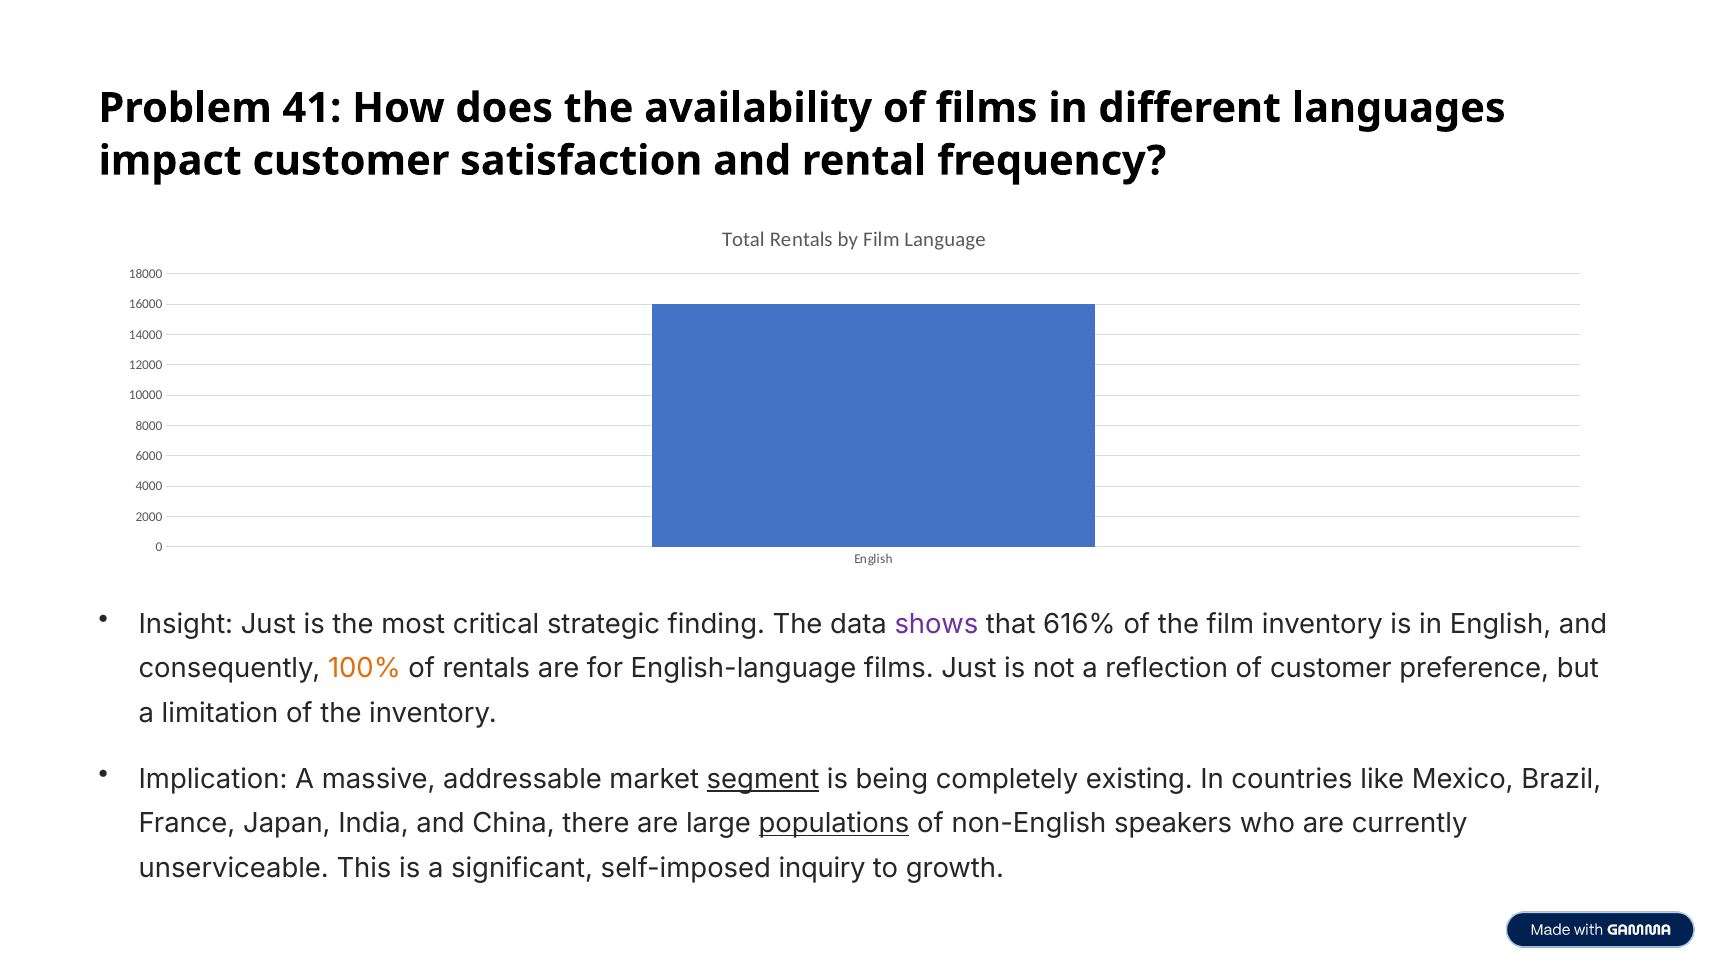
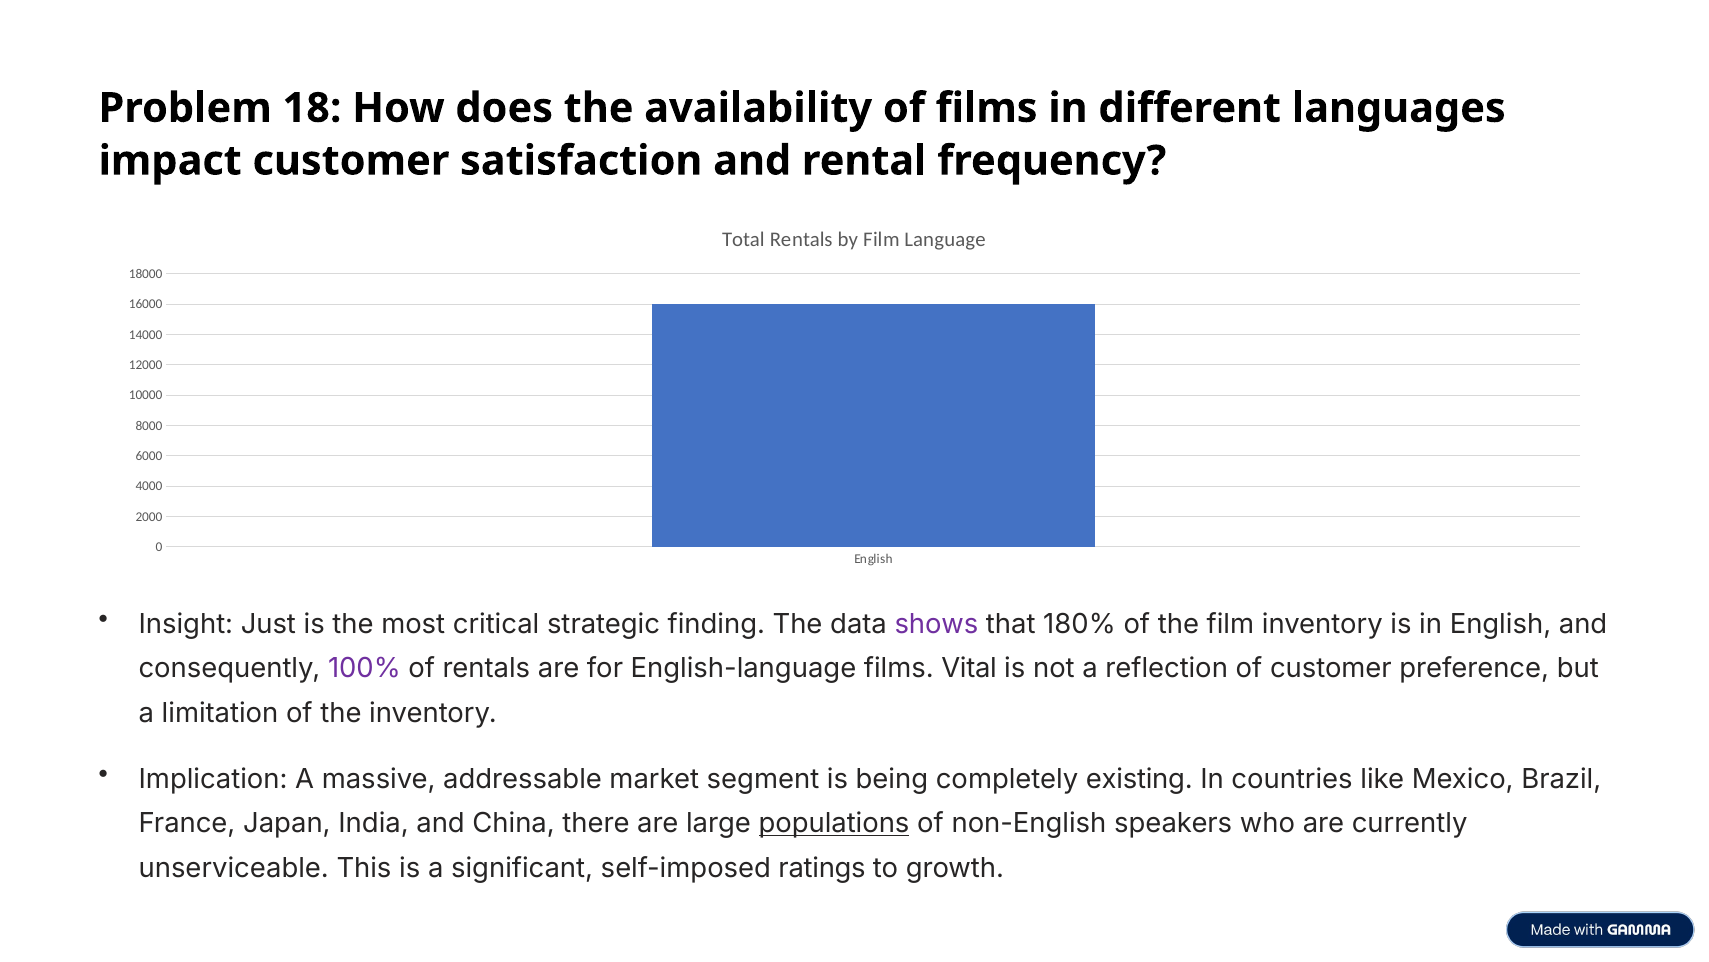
41: 41 -> 18 (312, 108)
616%: 616% -> 180% (1079, 623)
100% colour: orange -> purple (364, 668)
films Just: Just -> Vital (969, 668)
segment underline: present -> none (763, 779)
inquiry: inquiry -> ratings (822, 868)
